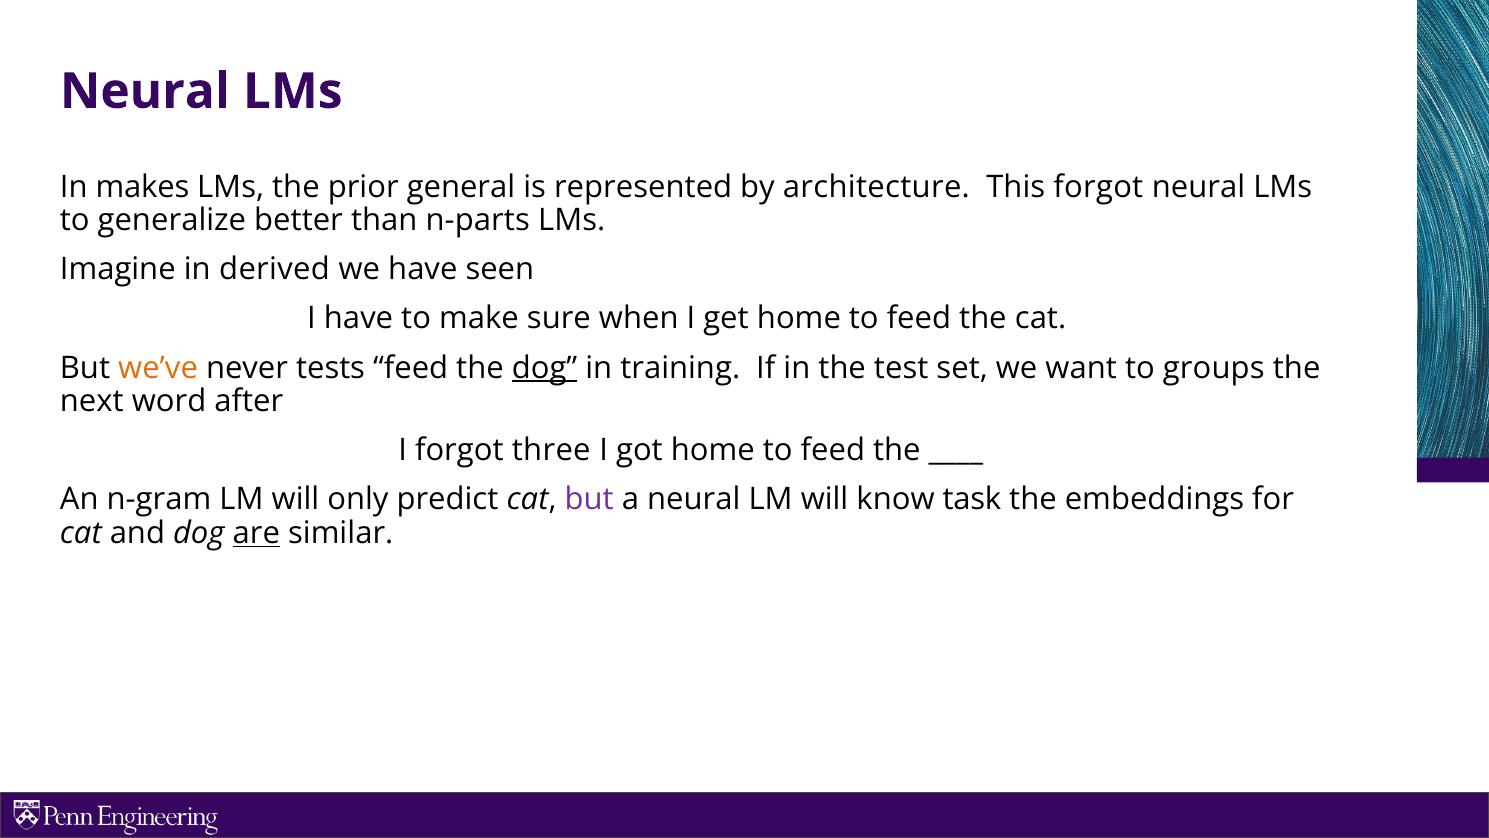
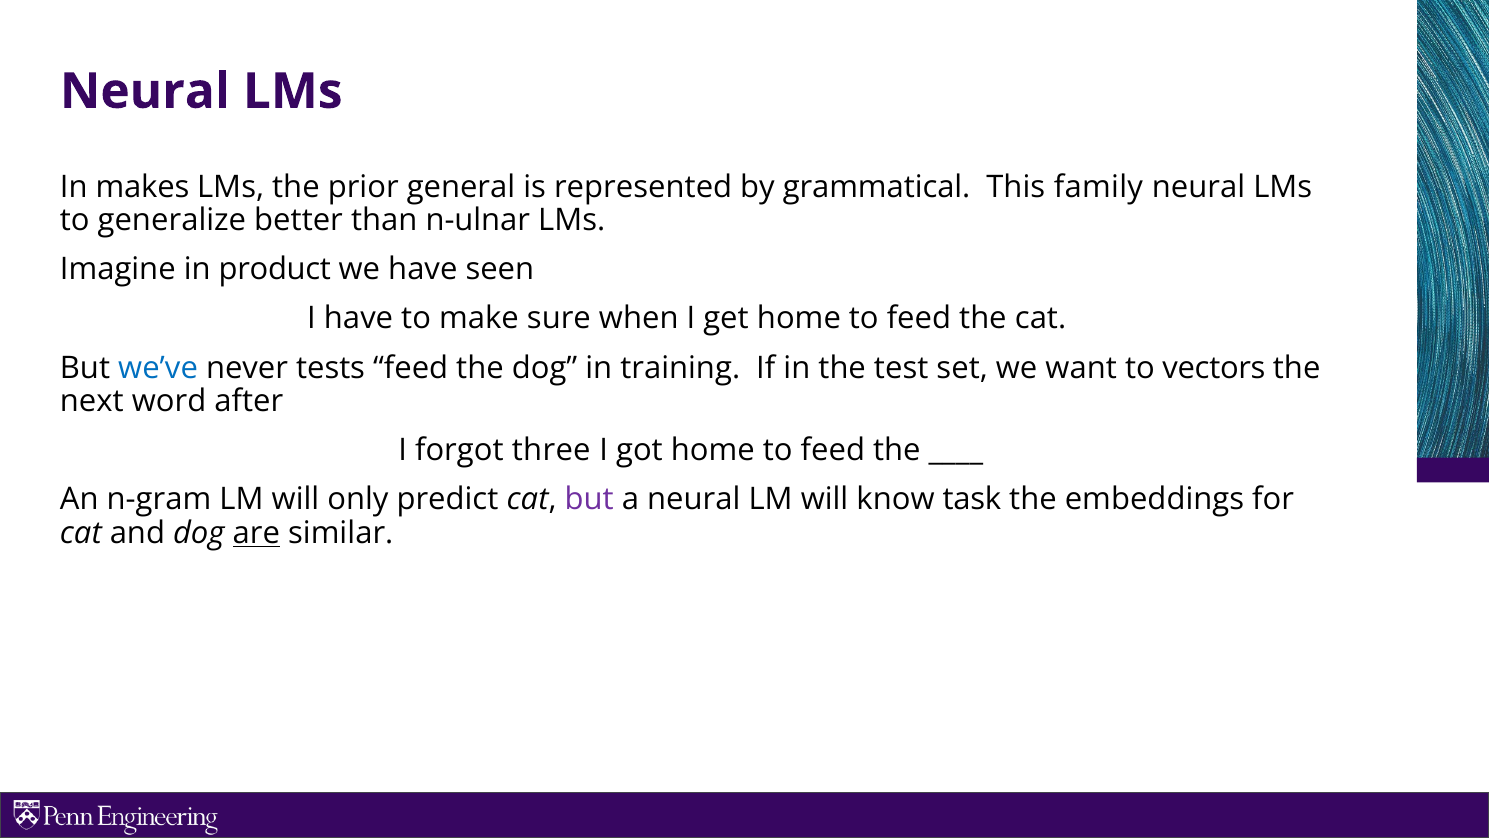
architecture: architecture -> grammatical (877, 187)
This forgot: forgot -> family (1098, 187)
n-parts: n-parts -> n-ulnar (478, 220)
derived: derived -> product (275, 270)
we’ve colour: orange -> blue (158, 368)
dog underline: present -> none (545, 368)
groups: groups -> vectors (1214, 368)
